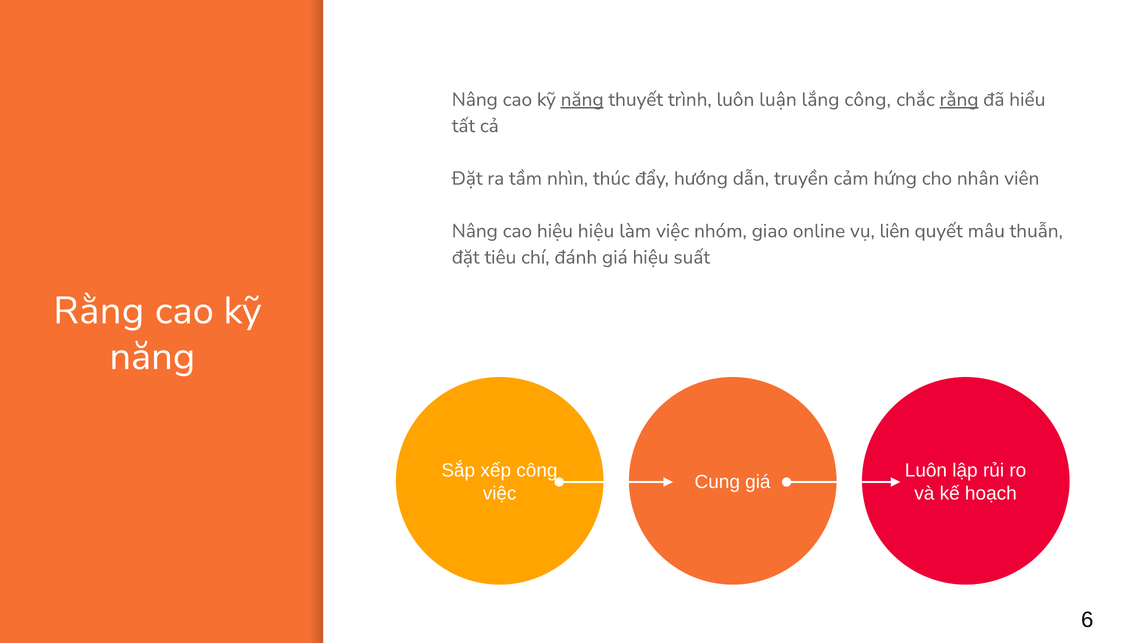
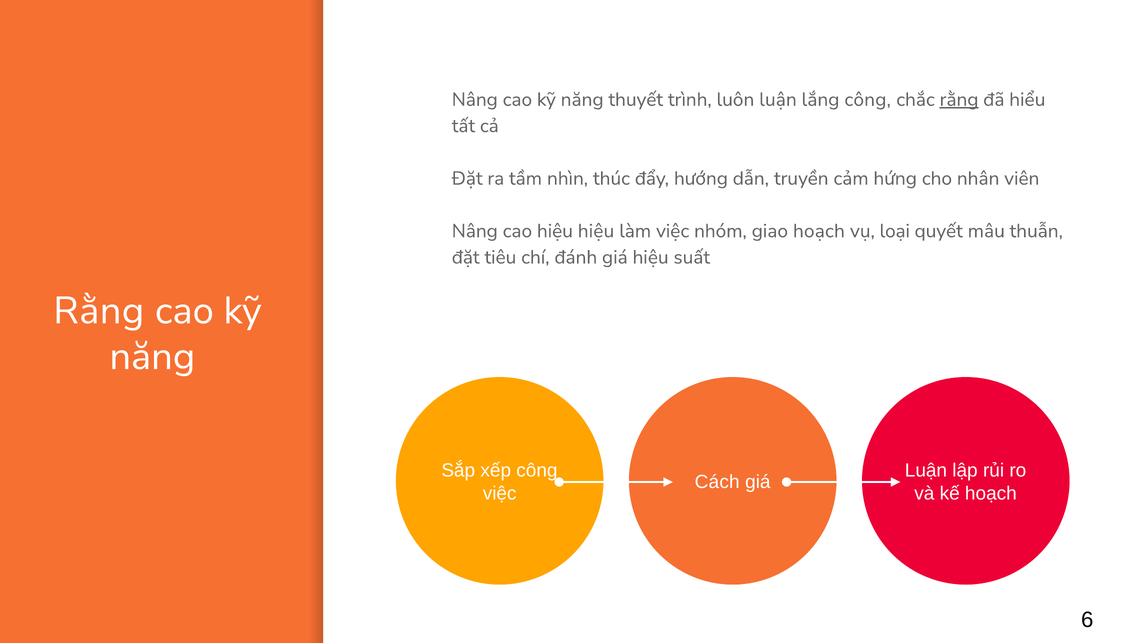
năng underline: present -> none (582, 100)
giao online: online -> hoạch (819, 231)
liên: liên -> loại (895, 231)
Luôn: Luôn -> Luận (926, 471)
Cung: Cung -> Cách (717, 482)
